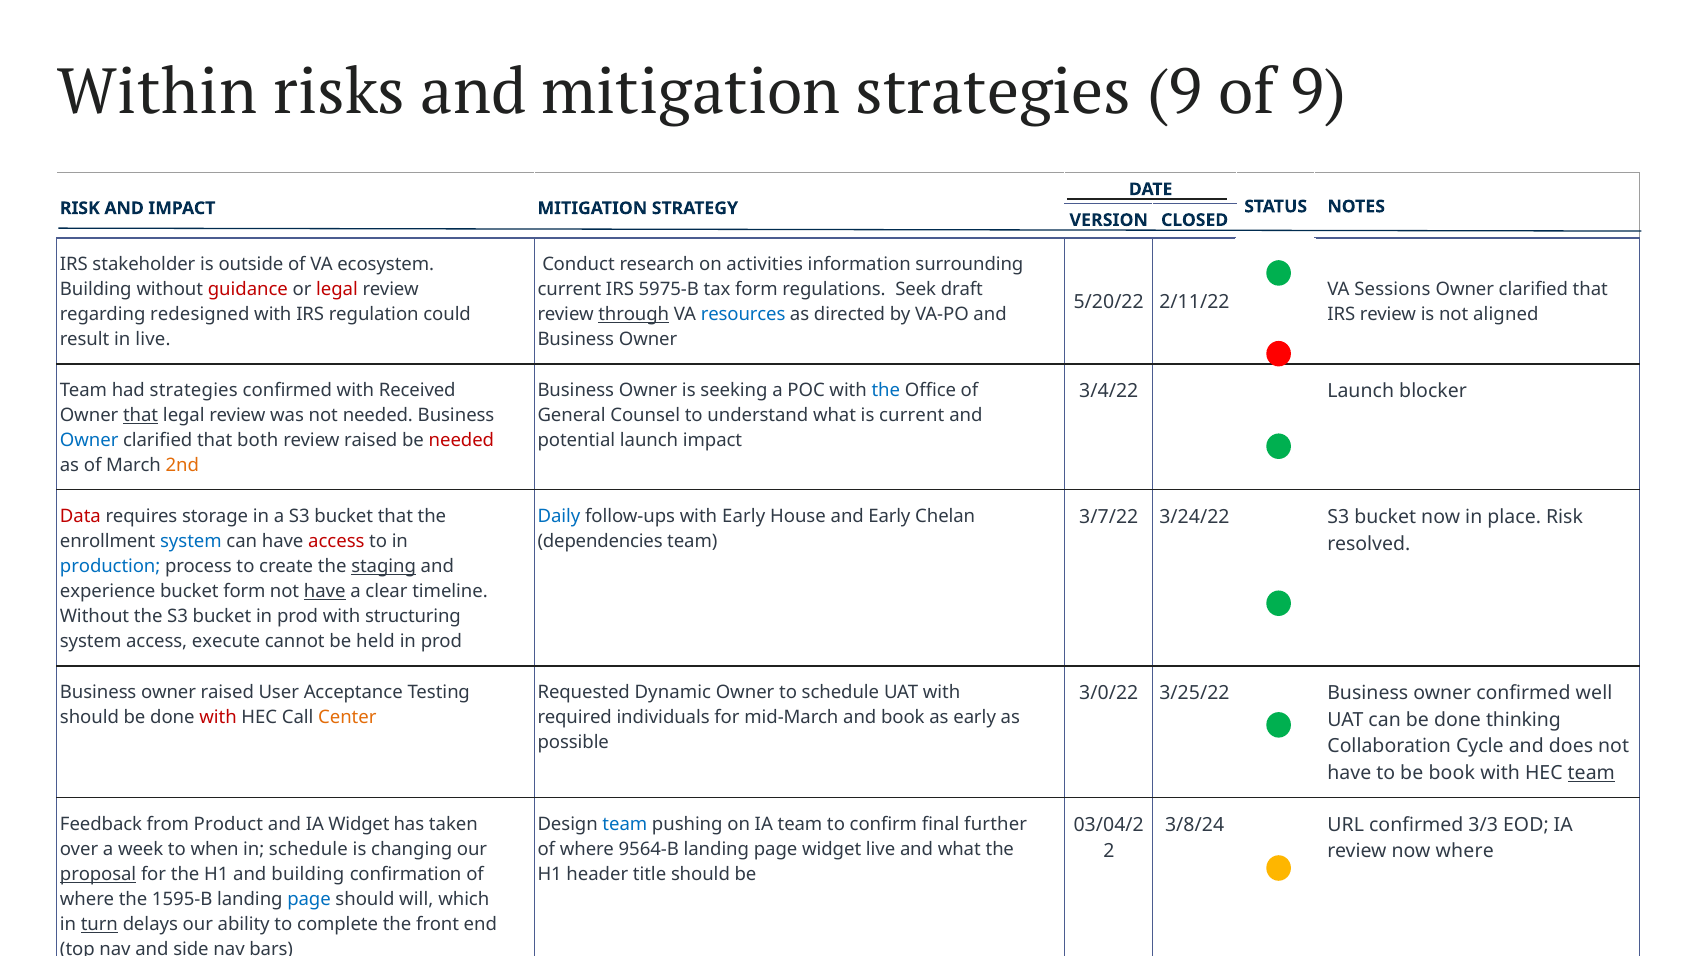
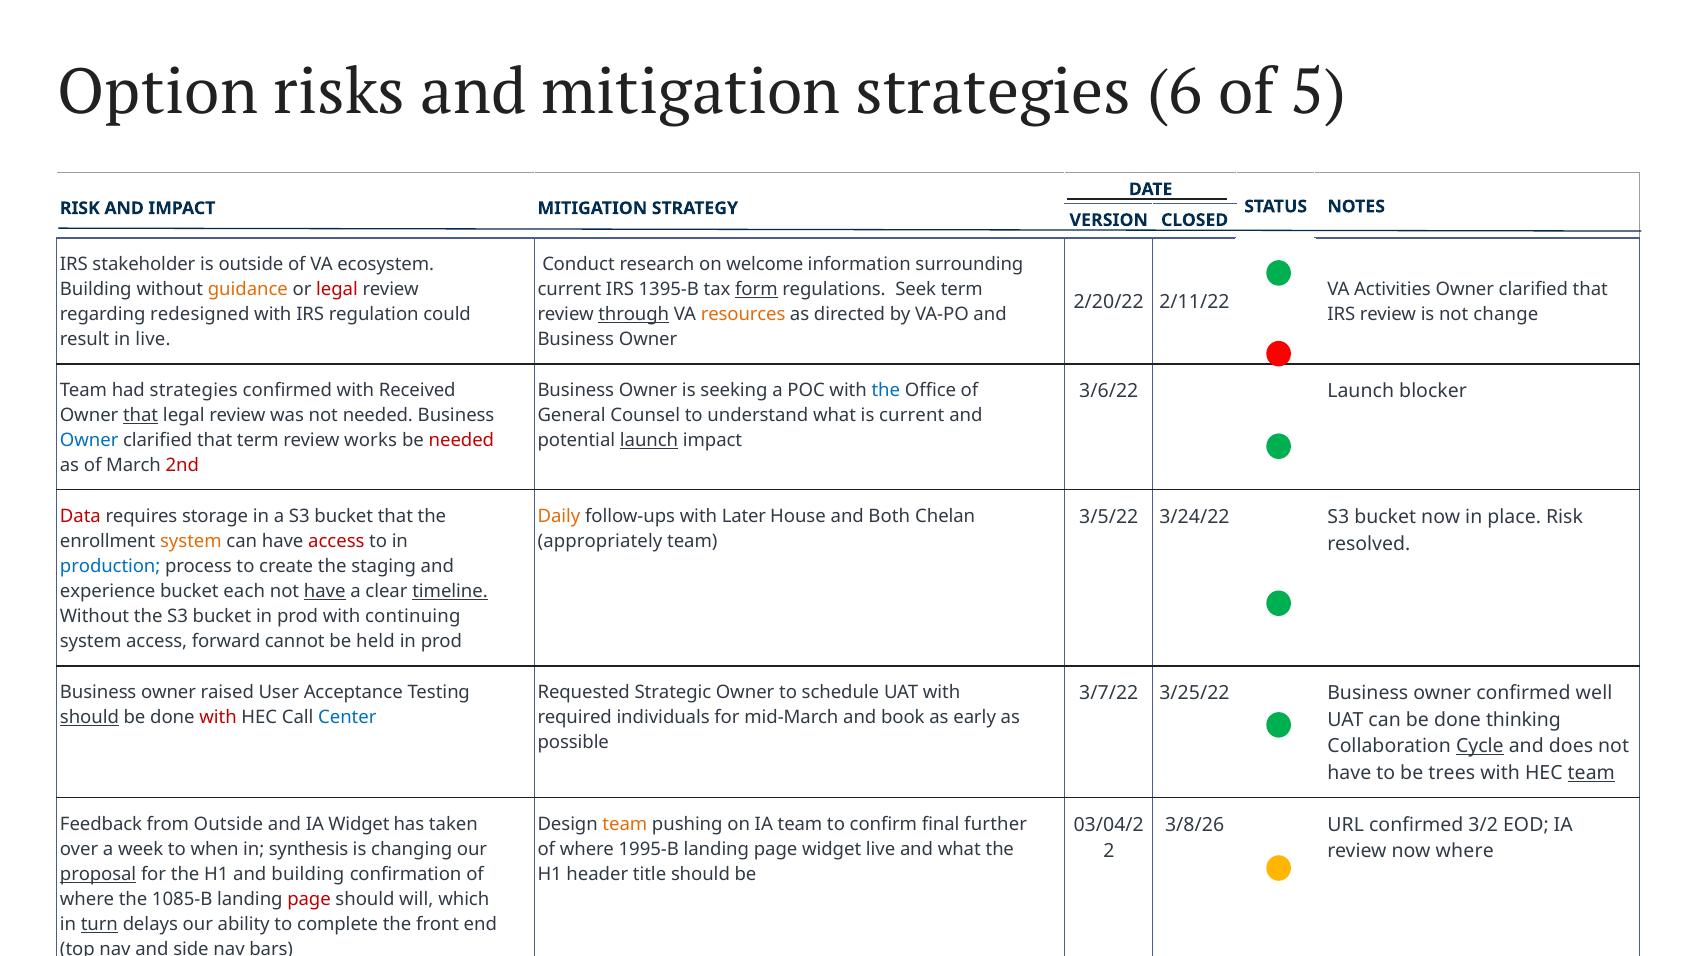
Within: Within -> Option (158, 92)
strategies 9: 9 -> 6 (1175, 92)
of 9: 9 -> 5 (1319, 92)
activities: activities -> welcome (765, 265)
guidance colour: red -> orange (248, 290)
5975-B: 5975-B -> 1395-B (669, 290)
form underline: none -> present (756, 290)
Seek draft: draft -> term (962, 290)
Sessions: Sessions -> Activities (1392, 290)
5/20/22: 5/20/22 -> 2/20/22 (1109, 302)
resources colour: blue -> orange (743, 315)
not aligned: aligned -> change (1506, 315)
3/4/22: 3/4/22 -> 3/6/22 (1109, 391)
that both: both -> term (258, 441)
review raised: raised -> works (371, 441)
launch underline: none -> present (649, 441)
2nd colour: orange -> red (182, 466)
Daily colour: blue -> orange (559, 516)
with Early: Early -> Later (744, 516)
and Early: Early -> Both (889, 516)
3/7/22: 3/7/22 -> 3/5/22 (1109, 517)
system colour: blue -> orange (191, 542)
dependencies: dependencies -> appropriately (600, 542)
staging underline: present -> none (384, 567)
bucket form: form -> each (244, 592)
timeline underline: none -> present (450, 592)
structuring: structuring -> continuing (413, 617)
execute: execute -> forward (226, 642)
Requested Dynamic: Dynamic -> Strategic (673, 693)
3/0/22: 3/0/22 -> 3/7/22 (1109, 693)
should underline: none -> present (89, 718)
Center colour: orange -> blue (347, 718)
Cycle underline: none -> present (1480, 746)
be book: book -> trees (1452, 773)
from Product: Product -> Outside (228, 824)
team colour: blue -> orange (625, 824)
3/8/24: 3/8/24 -> 3/8/26 (1195, 825)
3/3: 3/3 -> 3/2 (1483, 825)
in schedule: schedule -> synthesis (309, 849)
9564-B: 9564-B -> 1995-B (649, 849)
1595-B: 1595-B -> 1085-B (182, 900)
page colour: blue -> red (309, 900)
